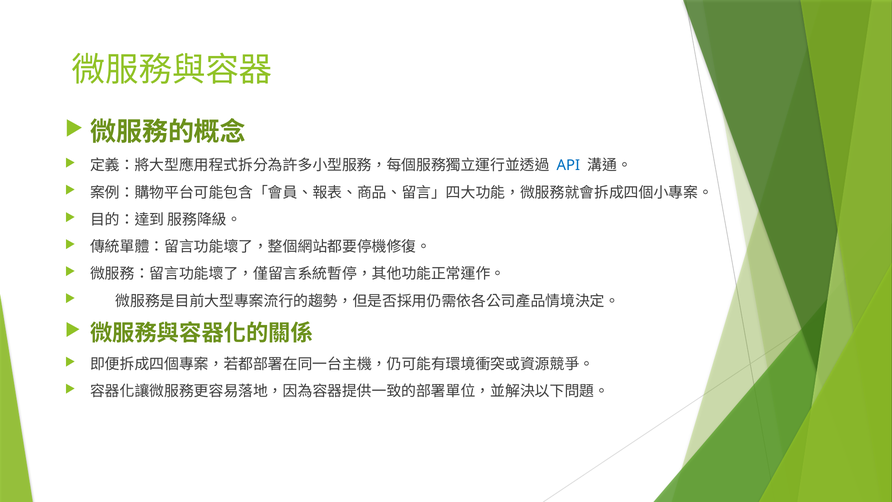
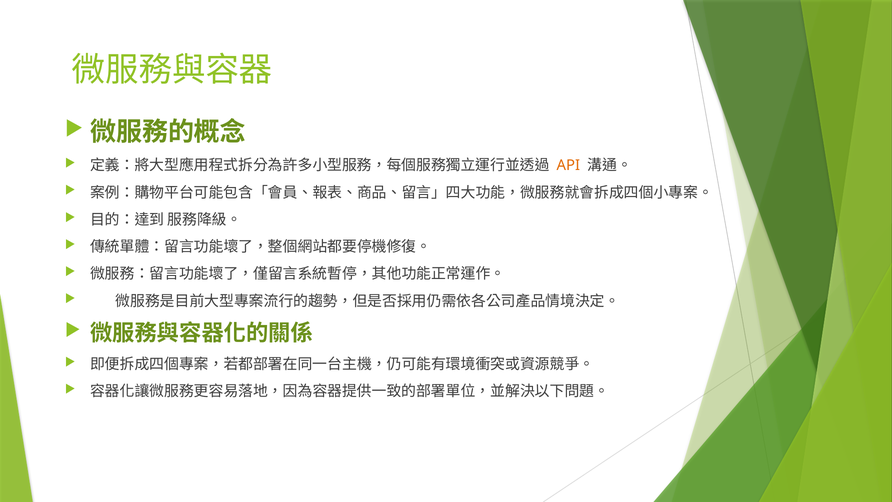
API colour: blue -> orange (568, 165)
